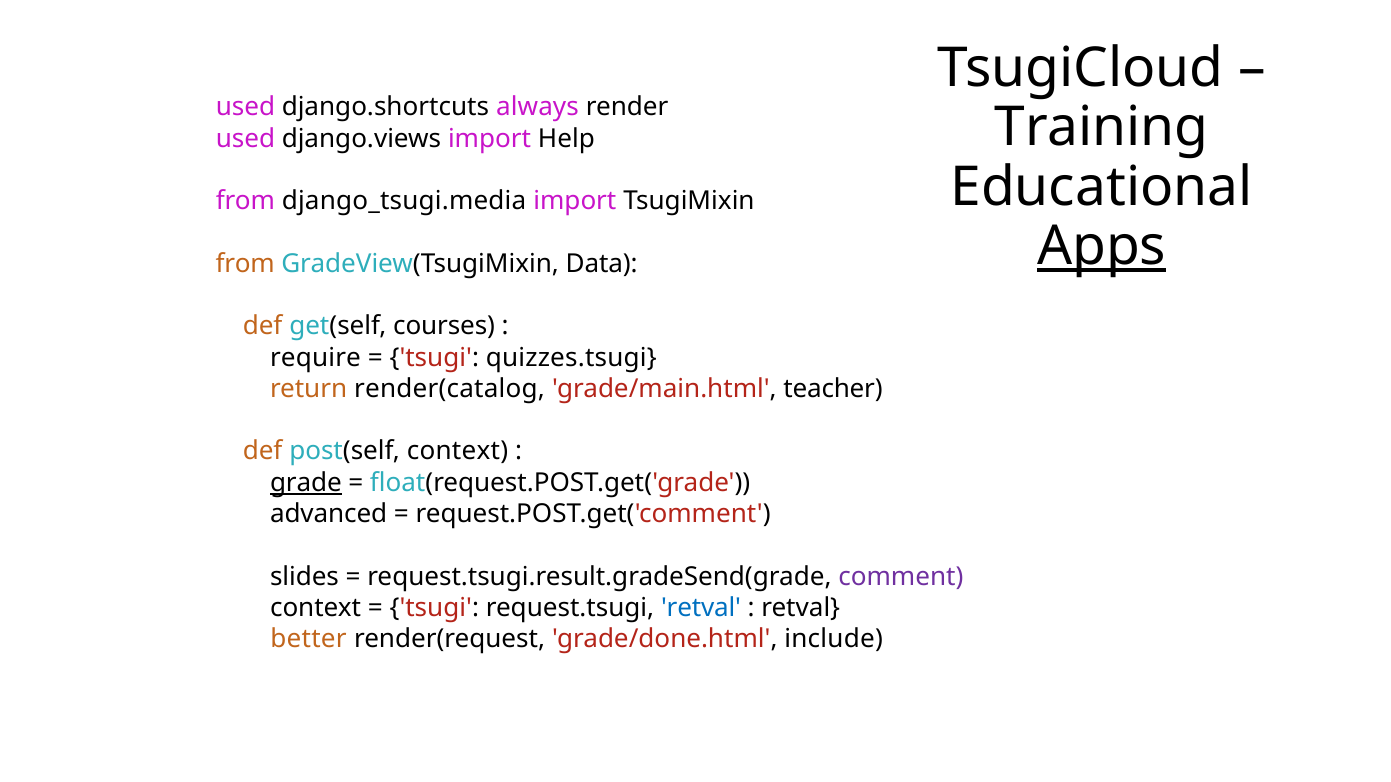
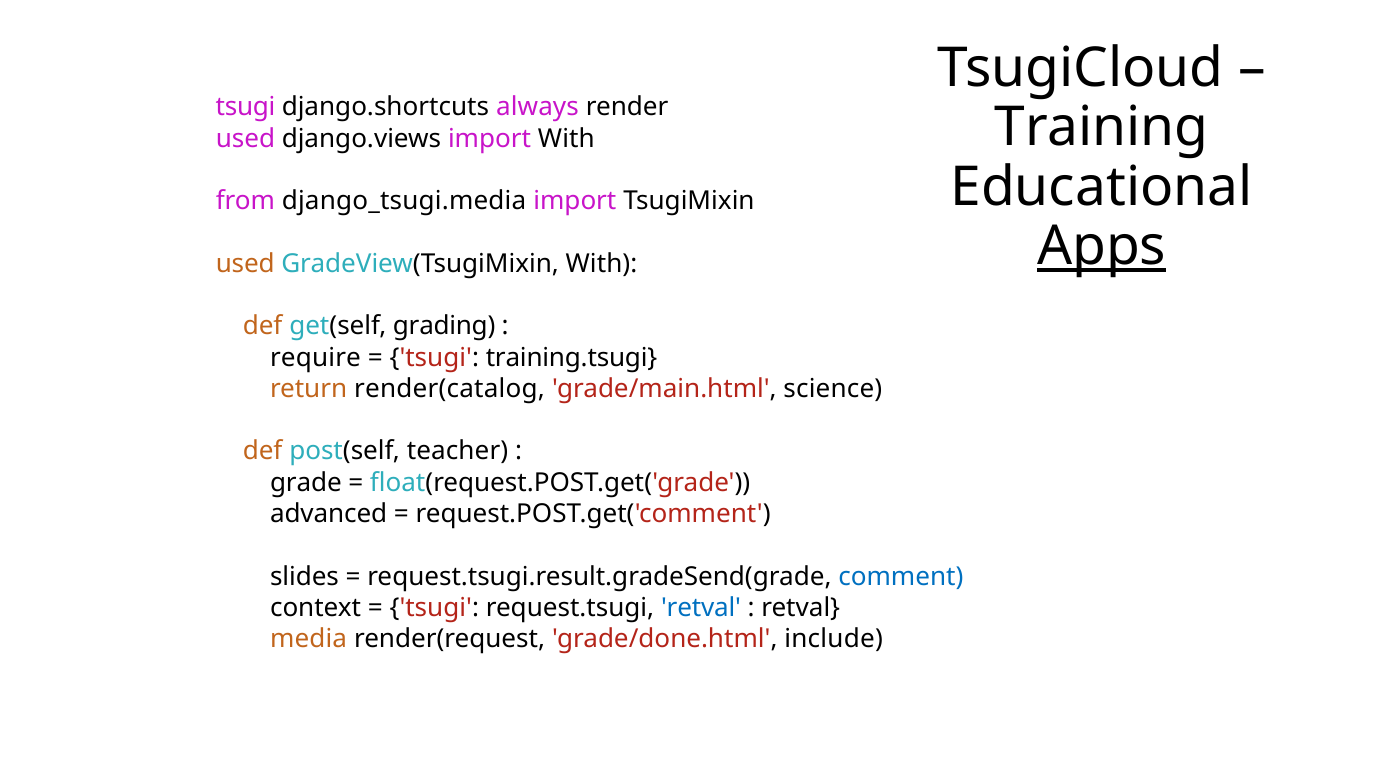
used: used -> tsugi (246, 107)
import Help: Help -> With (566, 139)
from: from -> used (245, 264)
GradeView(TsugiMixin Data: Data -> With (601, 264)
courses: courses -> grading (444, 326)
quizzes.tsugi: quizzes.tsugi -> training.tsugi (572, 358)
teacher: teacher -> science (833, 389)
post(self context: context -> teacher (458, 452)
grade underline: present -> none (306, 483)
comment colour: purple -> blue (901, 577)
better: better -> media (309, 639)
